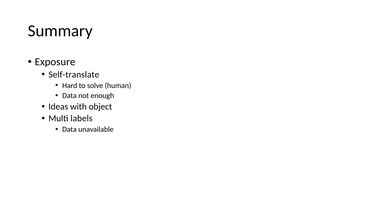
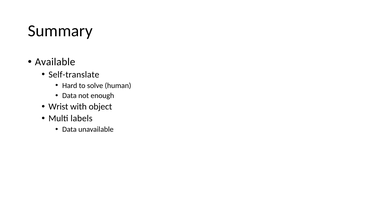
Exposure: Exposure -> Available (55, 62)
Ideas: Ideas -> Wrist (58, 107)
